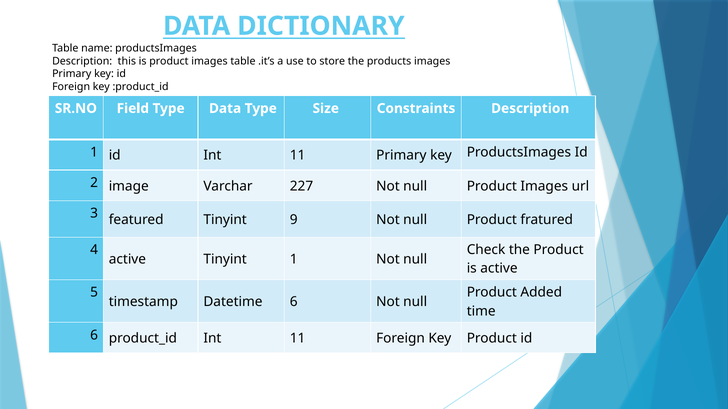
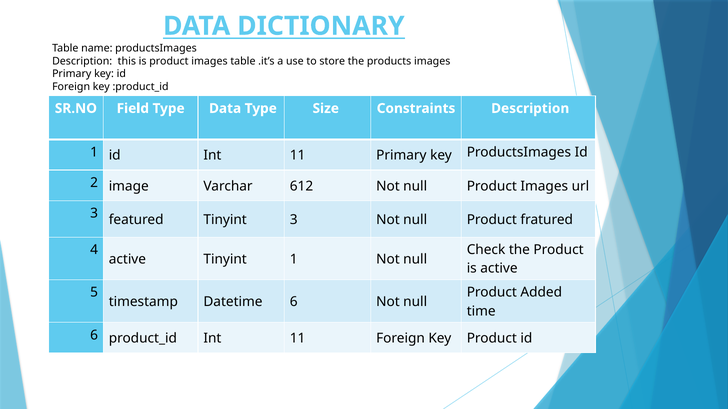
227: 227 -> 612 (302, 186)
Tinyint 9: 9 -> 3 (294, 220)
